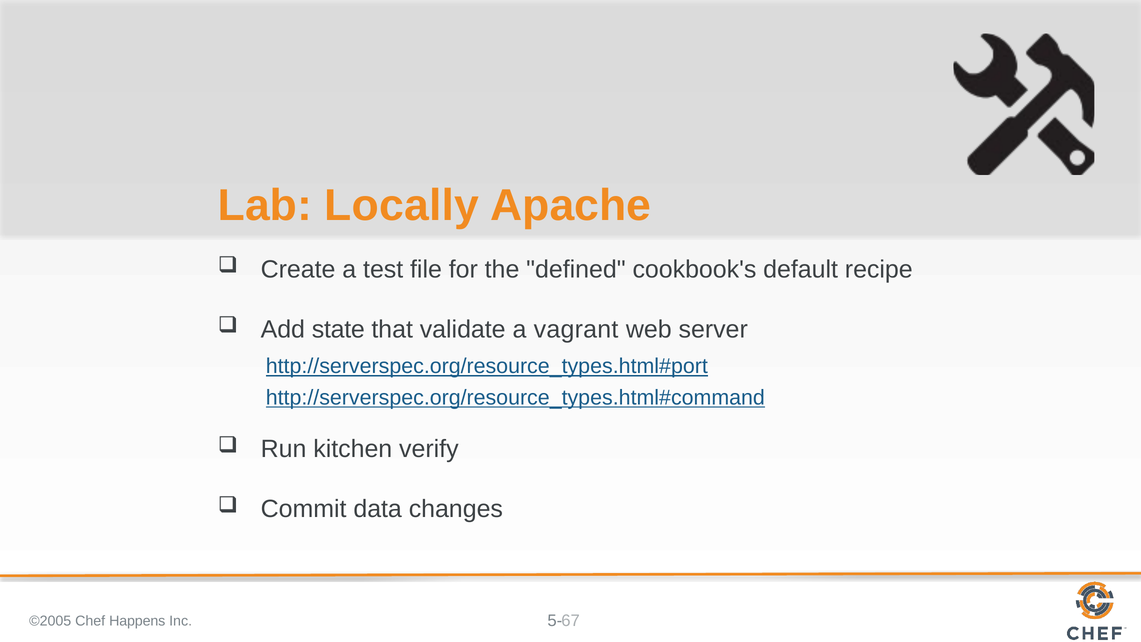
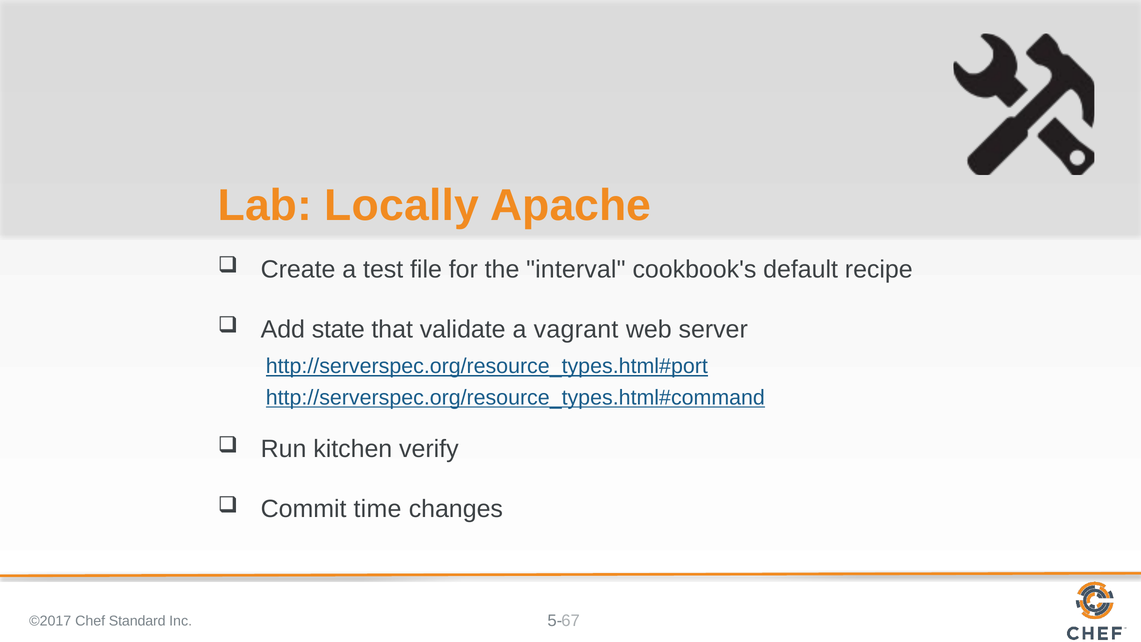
defined: defined -> interval (576, 269)
data: data -> time (377, 509)
©2005: ©2005 -> ©2017 (50, 621)
Happens: Happens -> Standard (137, 621)
